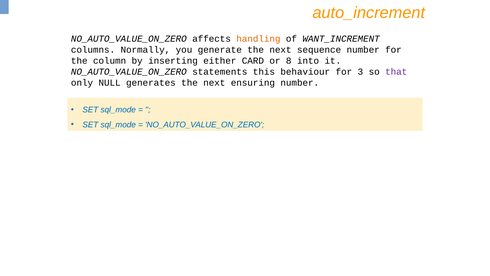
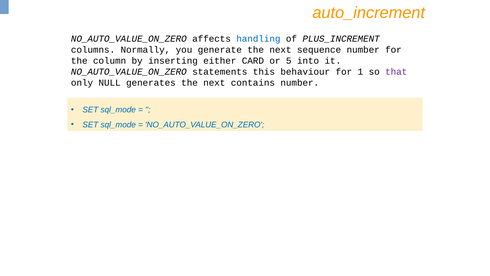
handling colour: orange -> blue (258, 39)
WANT_INCREMENT: WANT_INCREMENT -> PLUS_INCREMENT (341, 39)
8: 8 -> 5 (289, 61)
3: 3 -> 1 (360, 72)
ensuring: ensuring -> contains (253, 83)
